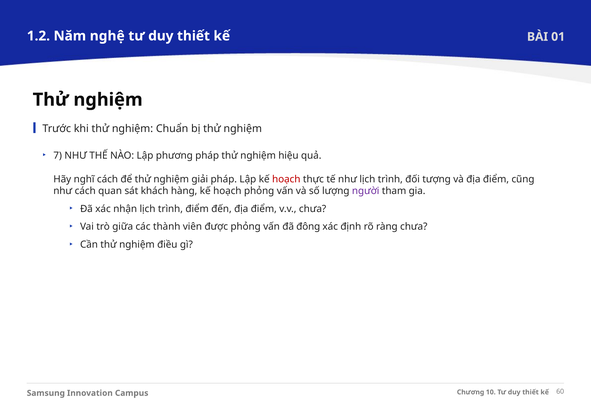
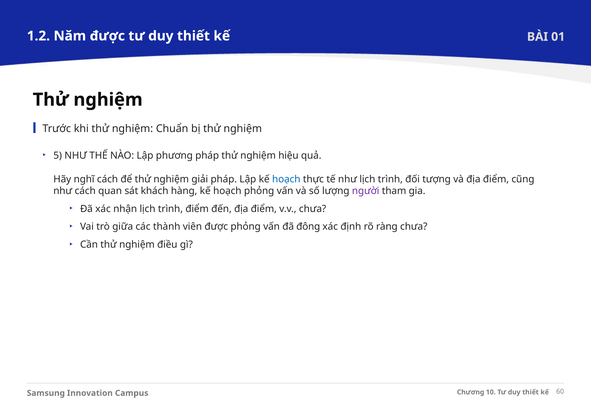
Năm nghệ: nghệ -> được (107, 36)
7: 7 -> 5 (58, 156)
hoạch colour: red -> blue (286, 179)
